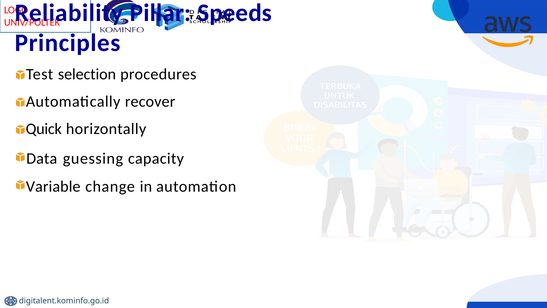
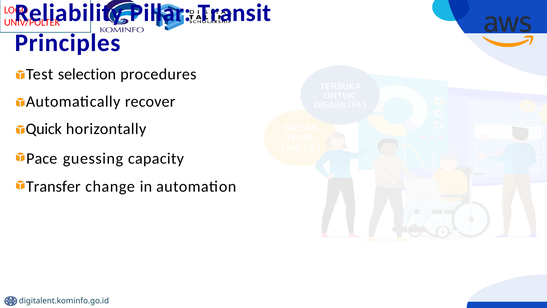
Speeds: Speeds -> Transit (235, 13)
Data: Data -> Pace (42, 158)
Variable: Variable -> Transfer (53, 186)
